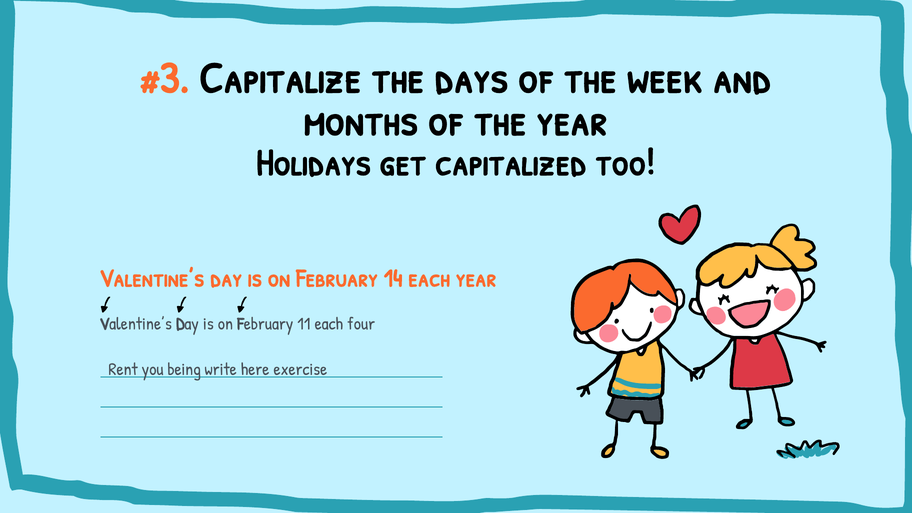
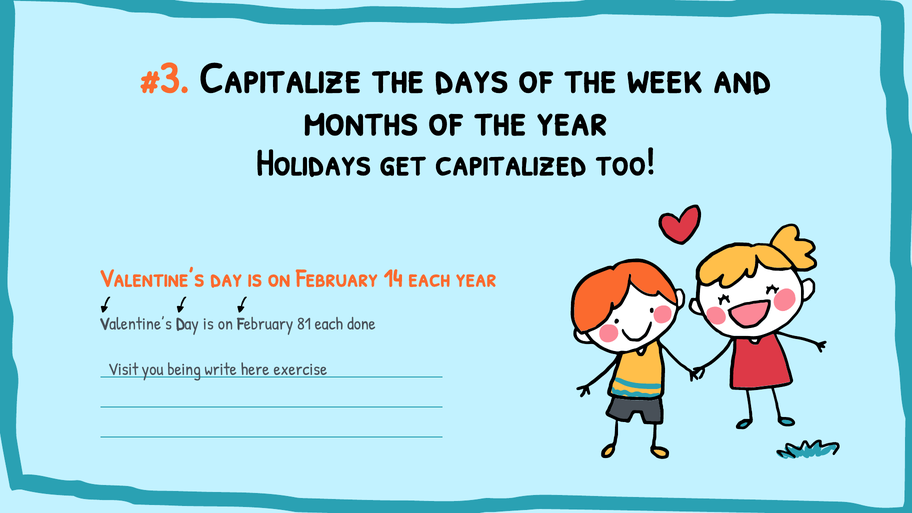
11: 11 -> 81 (304, 324)
four: four -> done (361, 324)
Rent: Rent -> Visit (123, 370)
